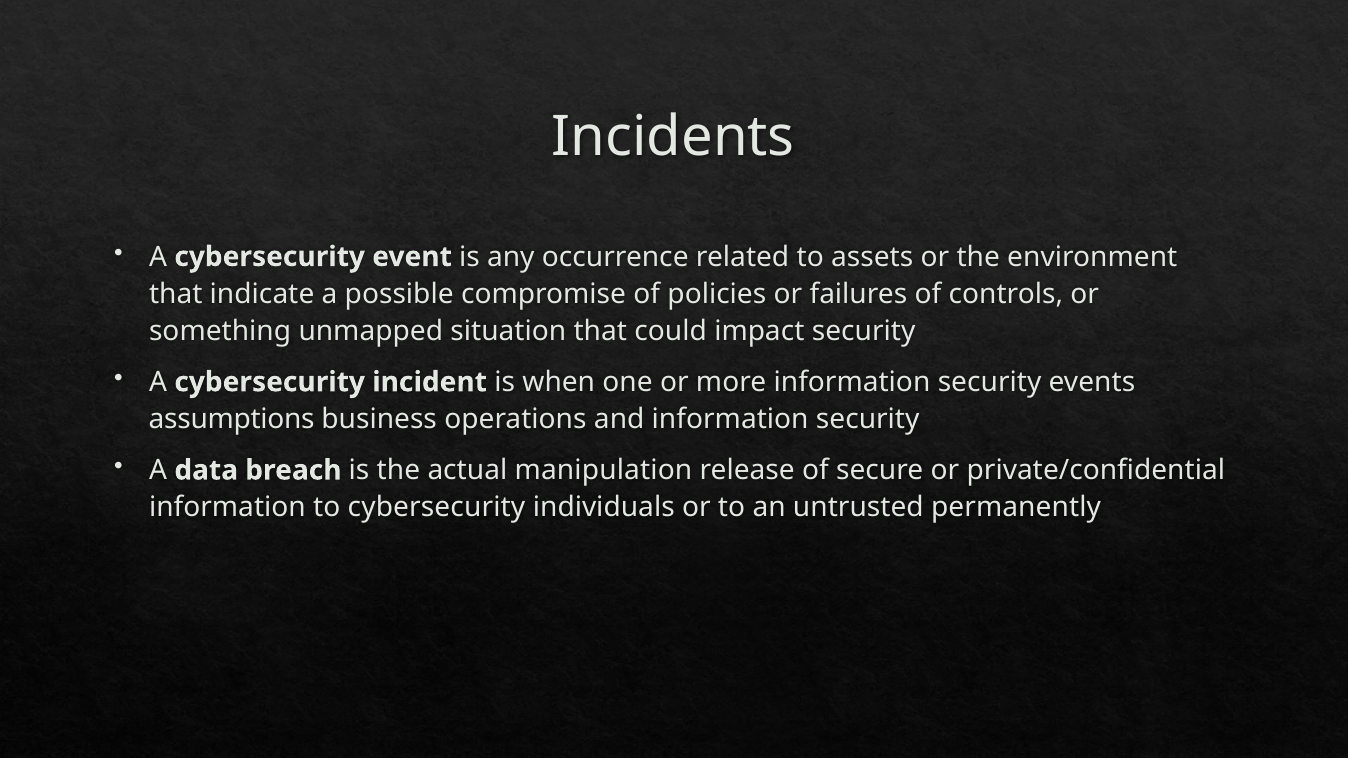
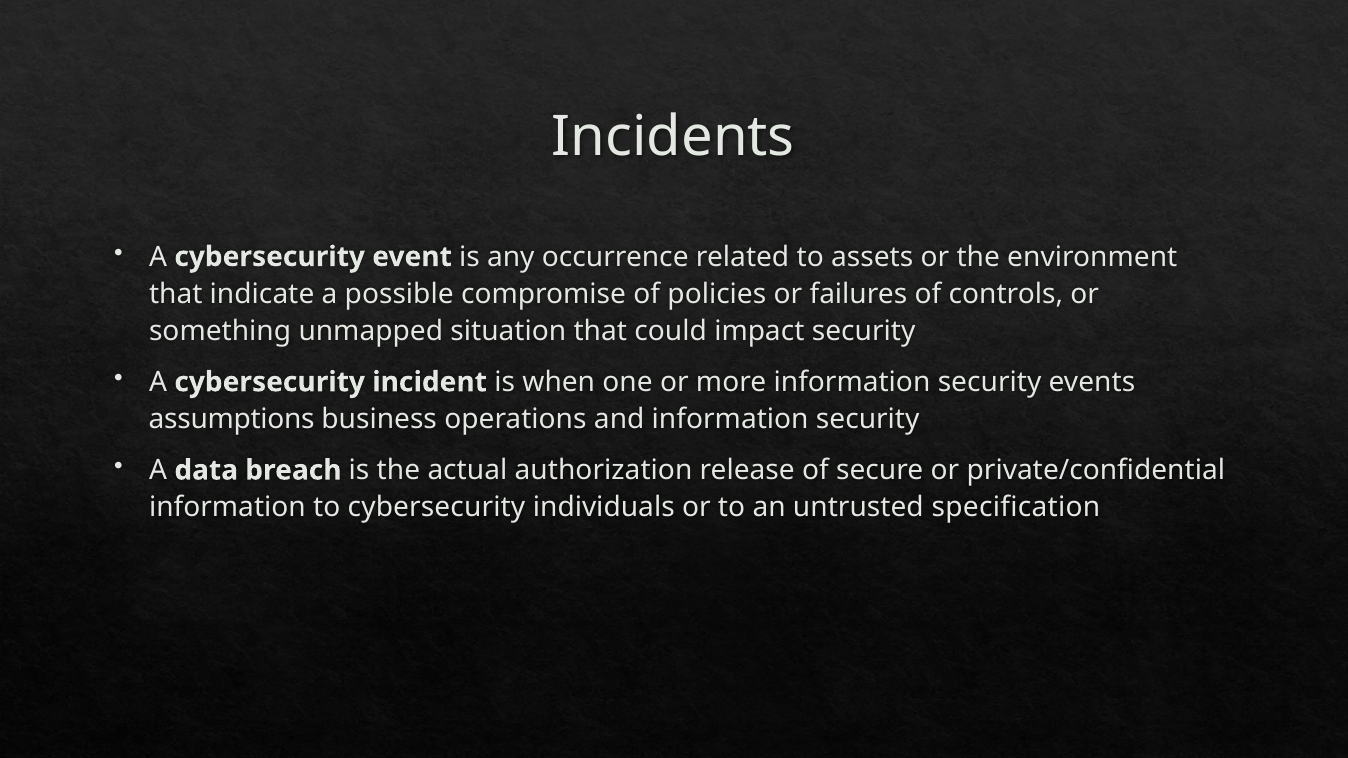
manipulation: manipulation -> authorization (604, 470)
permanently: permanently -> specification (1016, 508)
